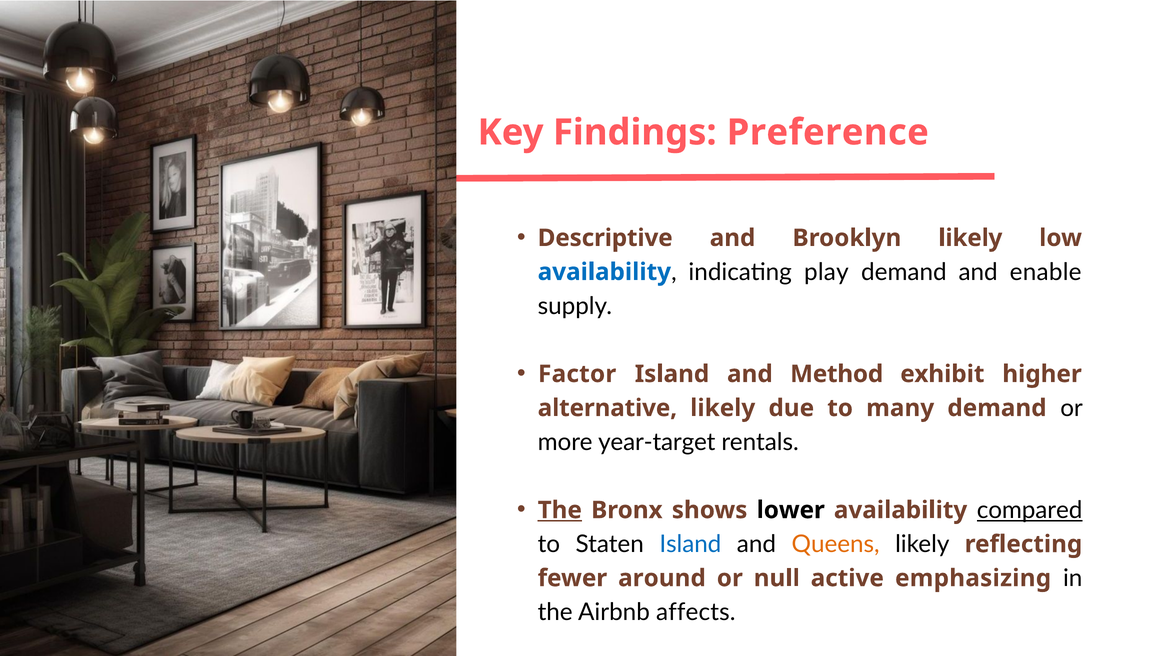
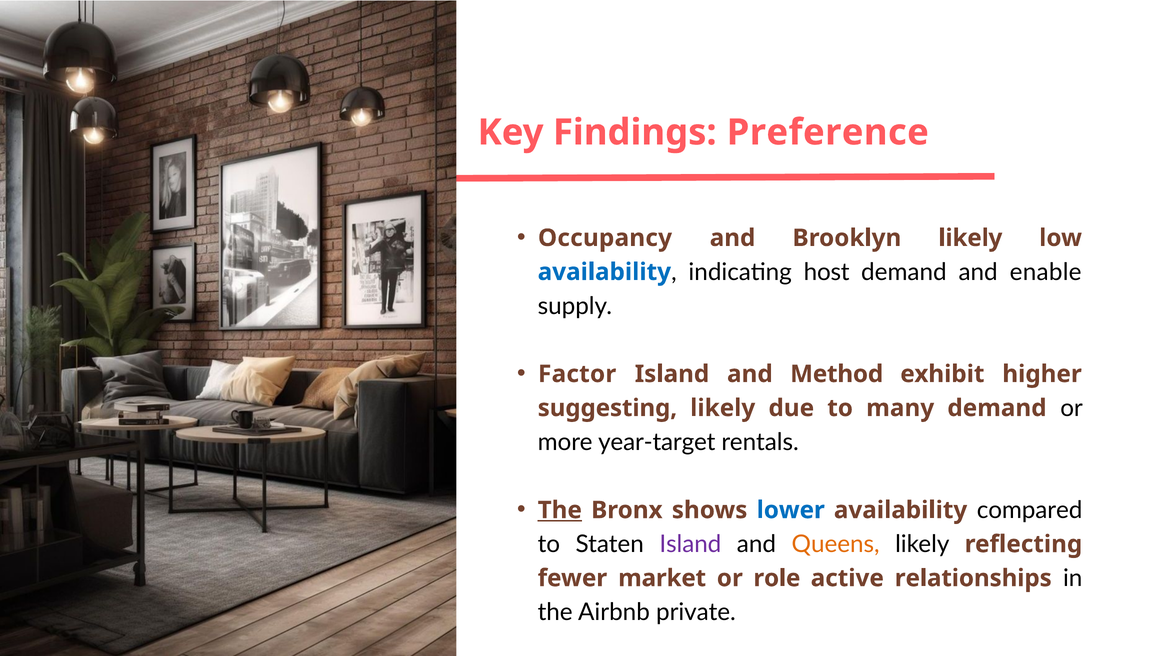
Descriptive: Descriptive -> Occupancy (605, 238)
play: play -> host (827, 272)
alternative: alternative -> suggesting (607, 408)
lower colour: black -> blue (791, 510)
compared underline: present -> none (1030, 510)
Island colour: blue -> purple (690, 544)
around: around -> market (662, 578)
null: null -> role (777, 578)
emphasizing: emphasizing -> relationships (973, 578)
affects: affects -> private (696, 612)
